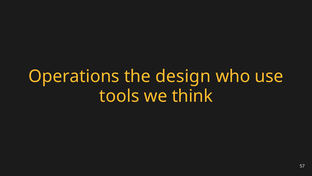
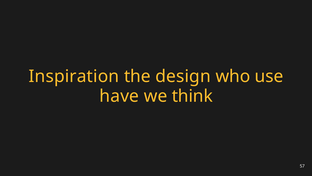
Operations: Operations -> Inspiration (74, 76)
tools: tools -> have (119, 96)
